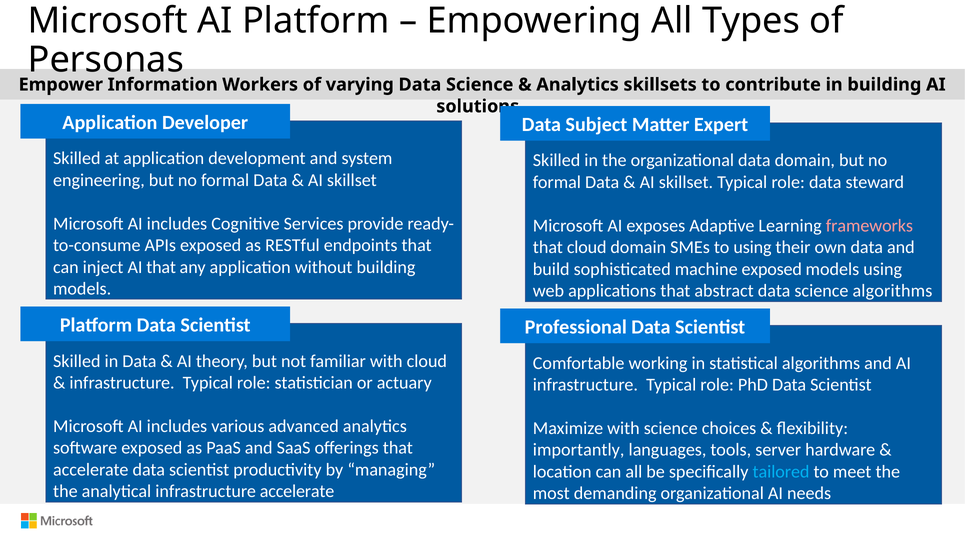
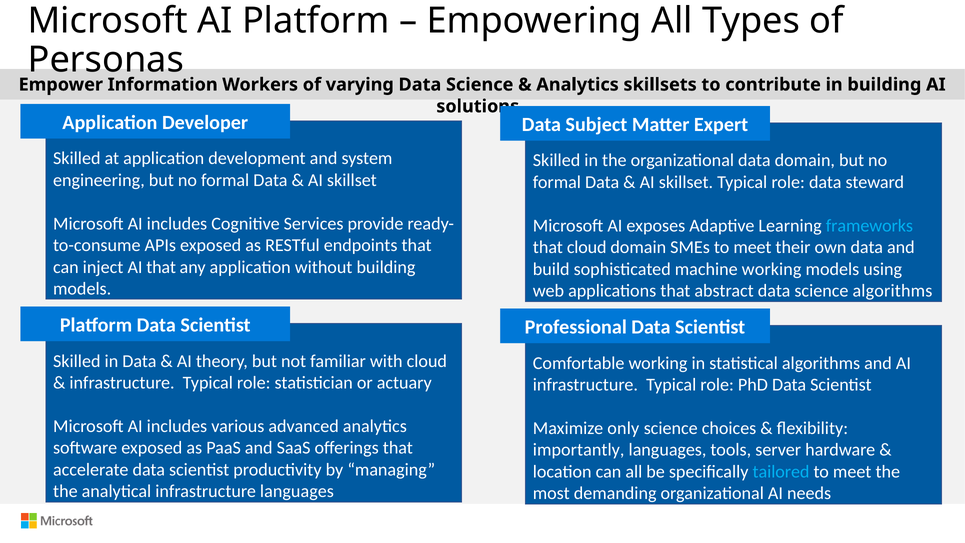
frameworks colour: pink -> light blue (869, 226)
SMEs to using: using -> meet (752, 247)
machine exposed: exposed -> working (772, 269)
Maximize with: with -> only (623, 428)
infrastructure accelerate: accelerate -> languages (297, 491)
